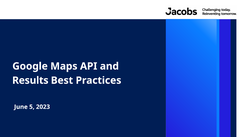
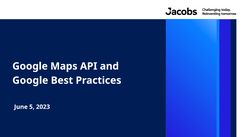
Results: Results -> Google (30, 80)
